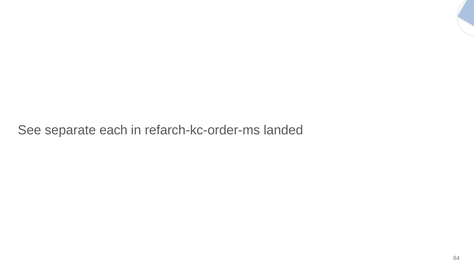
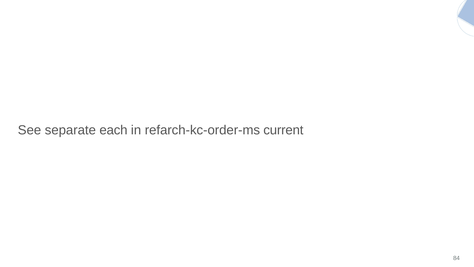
landed: landed -> current (283, 130)
